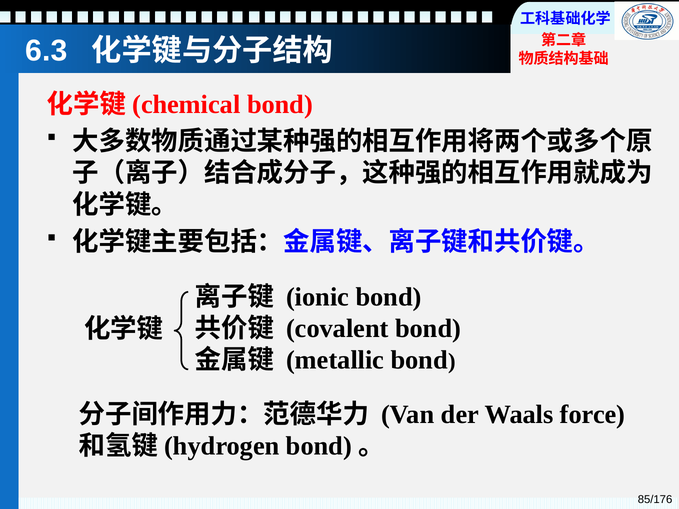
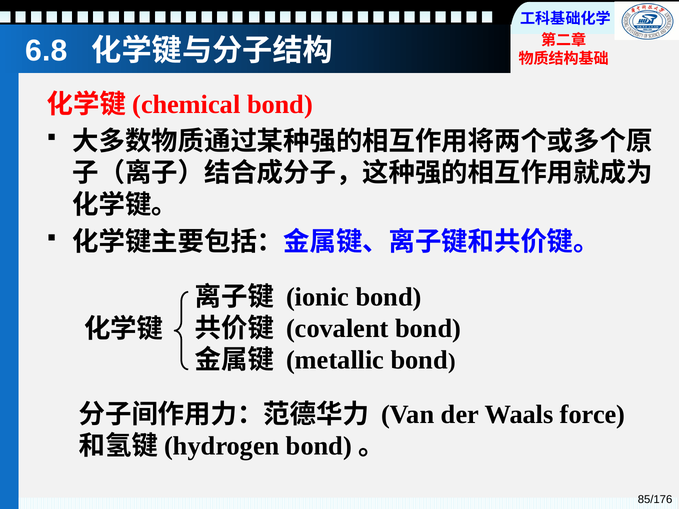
6.3: 6.3 -> 6.8 (46, 51)
